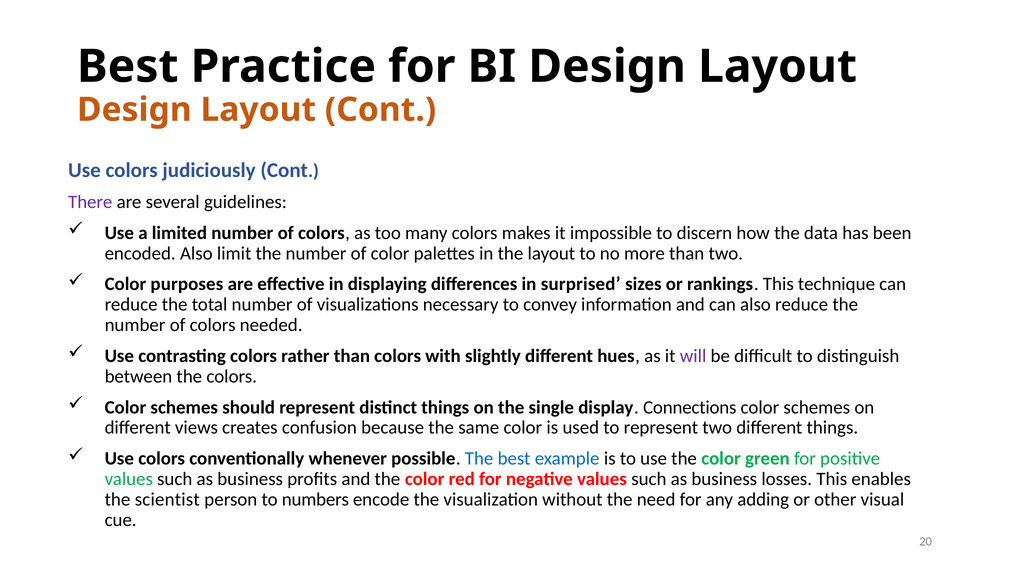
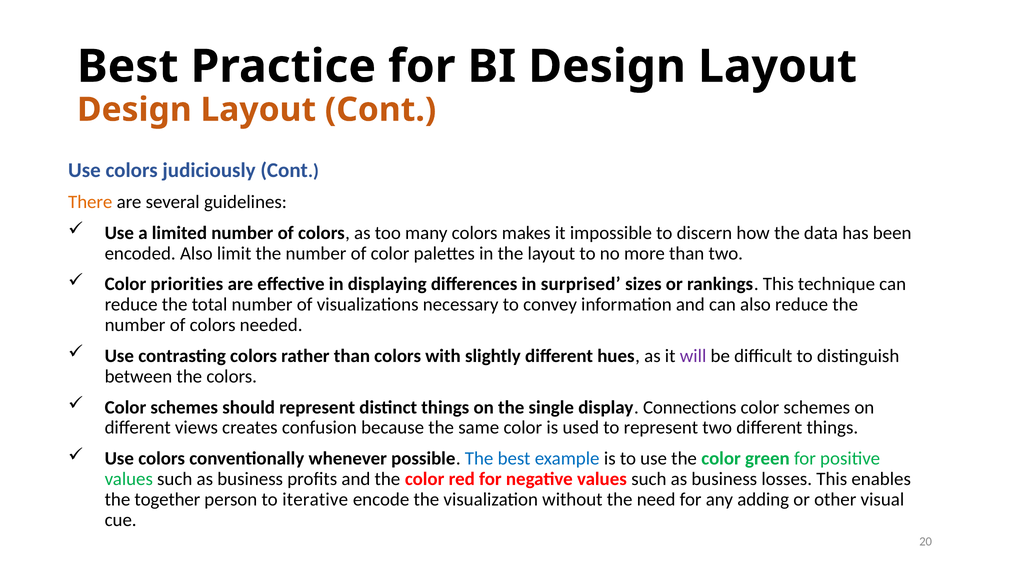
There colour: purple -> orange (90, 202)
purposes: purposes -> priorities (187, 285)
scientist: scientist -> together (167, 500)
numbers: numbers -> iterative (315, 500)
